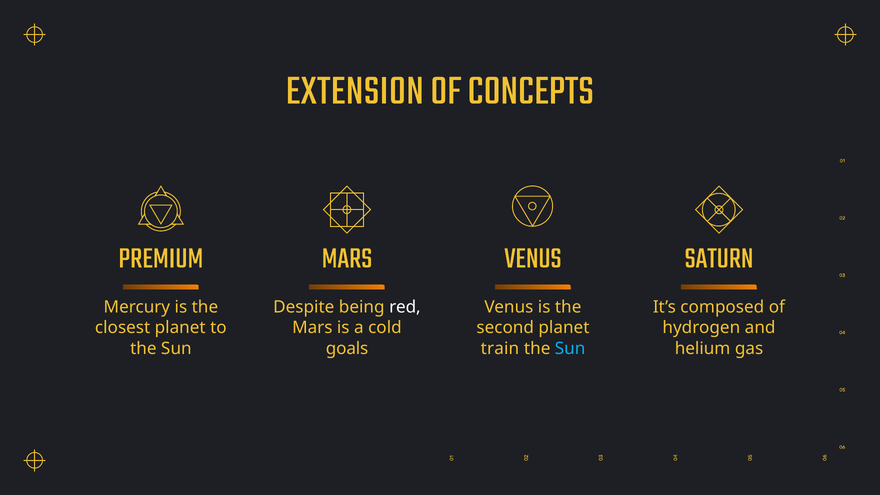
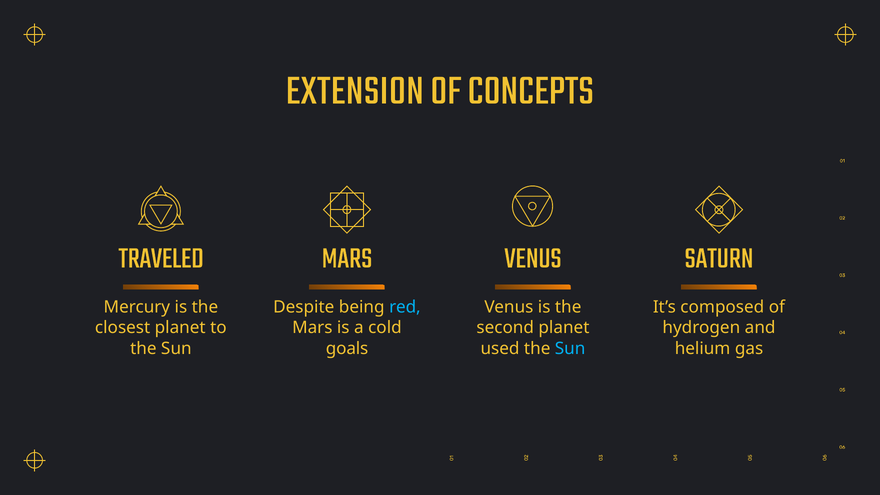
PREMIUM: PREMIUM -> TRAVELED (161, 257)
red colour: white -> light blue (405, 307)
train: train -> used (500, 348)
